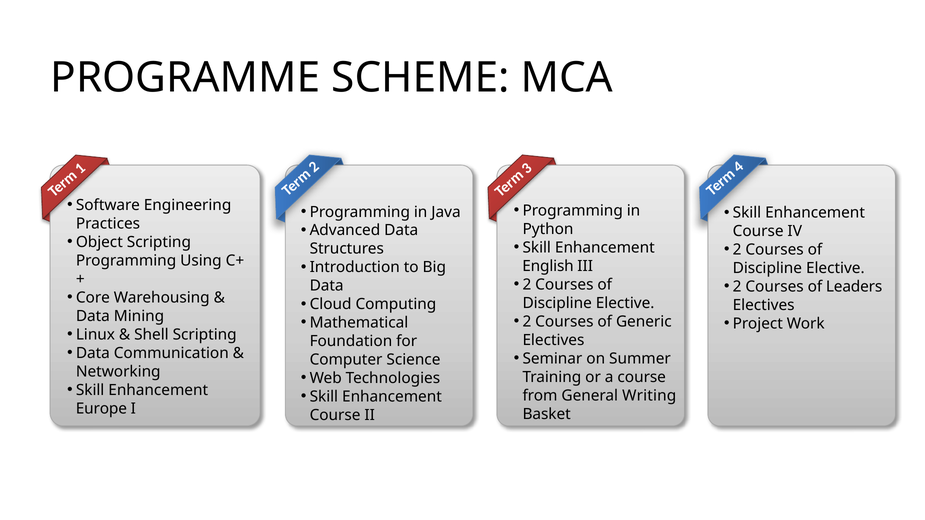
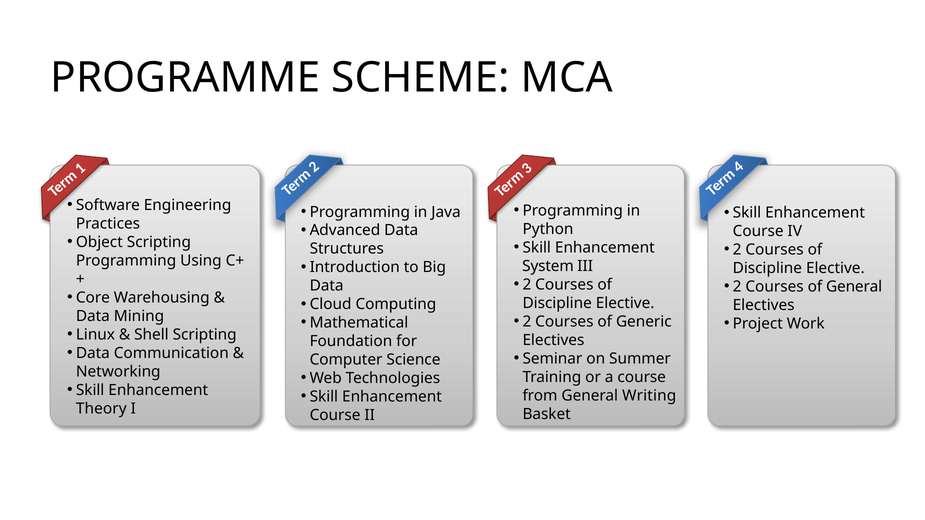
English: English -> System (548, 266)
of Leaders: Leaders -> General (854, 287)
Europe: Europe -> Theory (101, 409)
